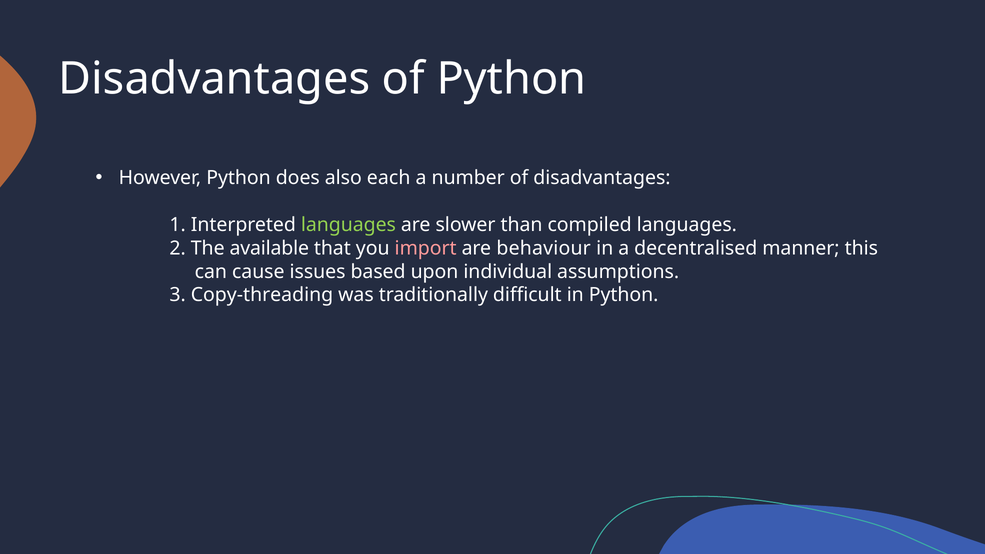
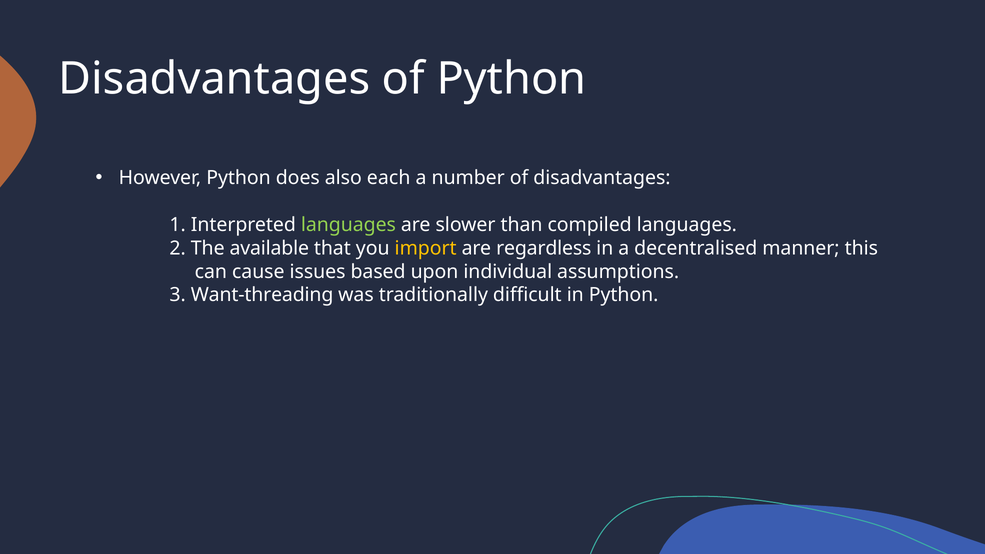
import colour: pink -> yellow (426, 248)
behaviour: behaviour -> regardless (544, 248)
Copy-threading: Copy-threading -> Want-threading (262, 295)
